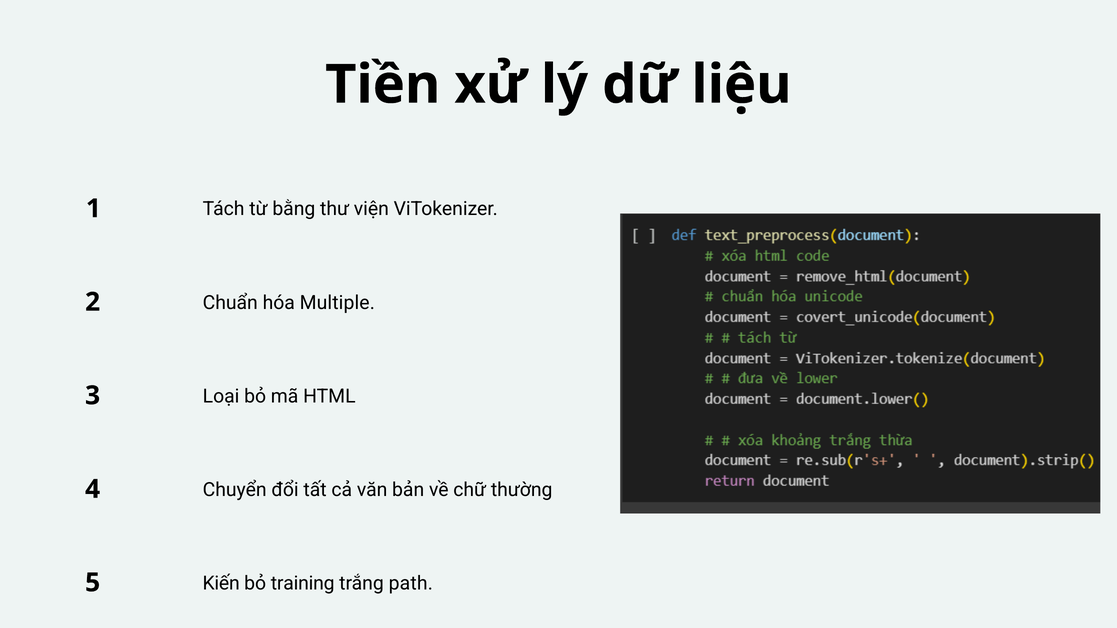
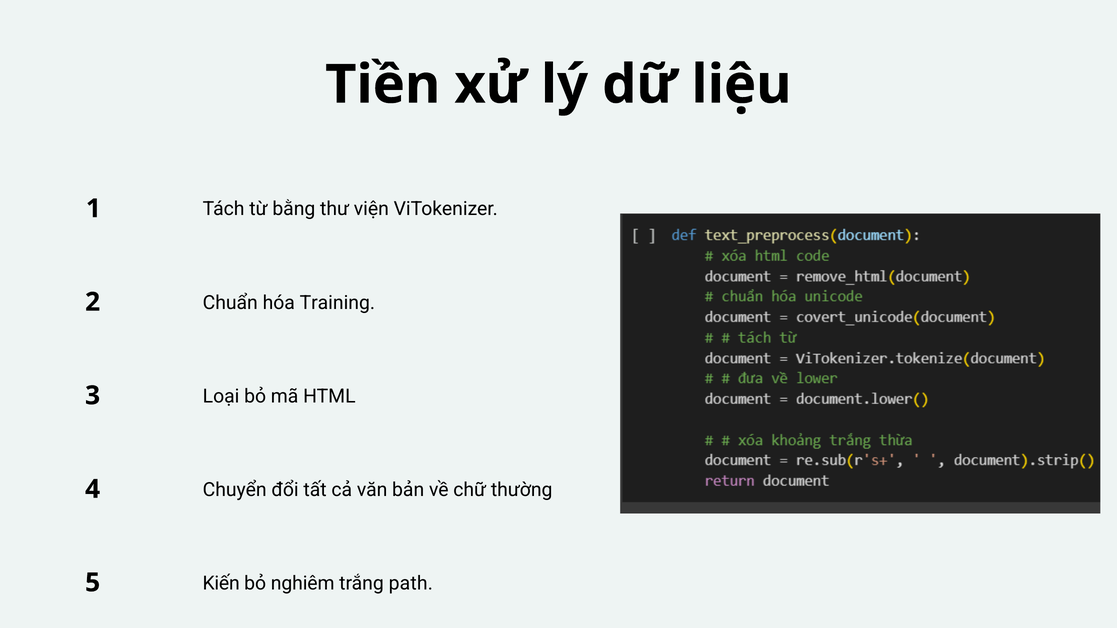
Multiple: Multiple -> Training (337, 303)
training: training -> nghiêm (303, 583)
